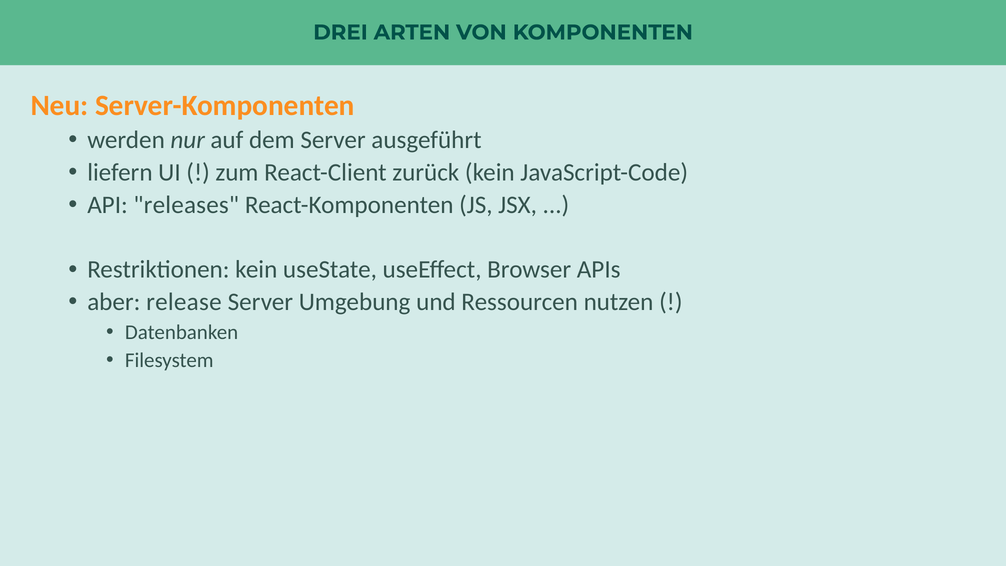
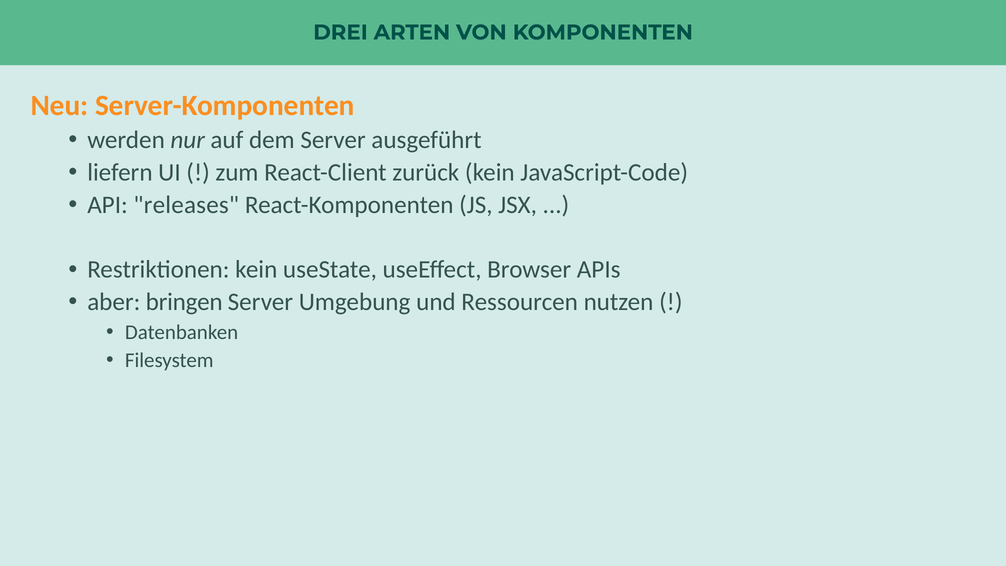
release: release -> bringen (184, 302)
